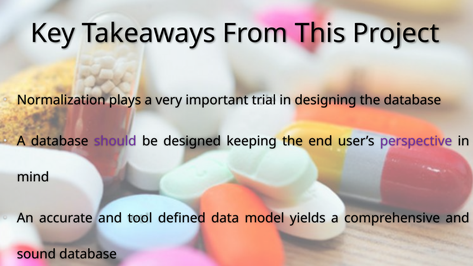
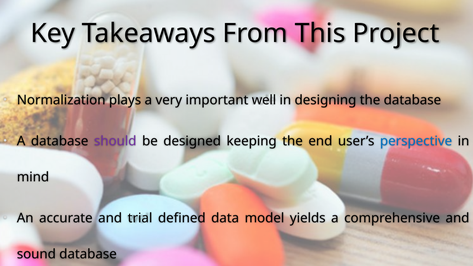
trial: trial -> well (264, 100)
perspective colour: purple -> blue (416, 141)
tool: tool -> trial (140, 218)
